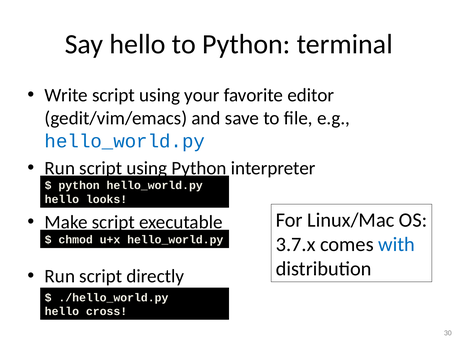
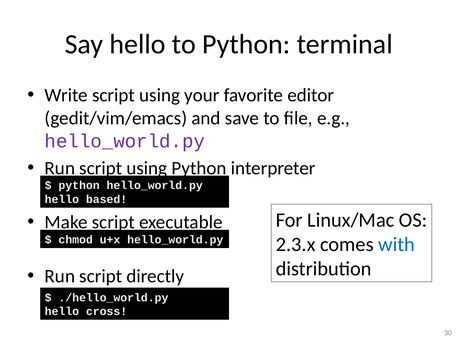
hello_world.py colour: blue -> purple (125, 141)
looks: looks -> based (107, 199)
3.7.x: 3.7.x -> 2.3.x (296, 244)
